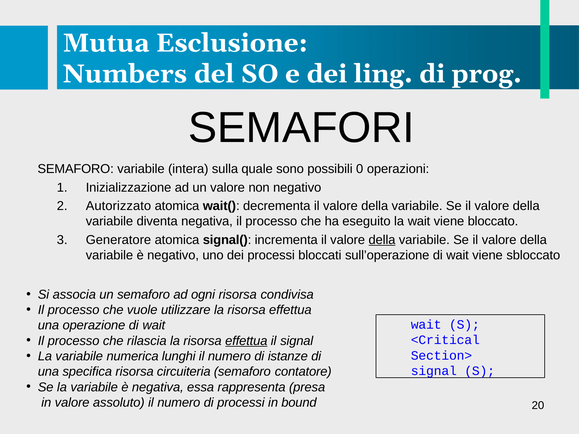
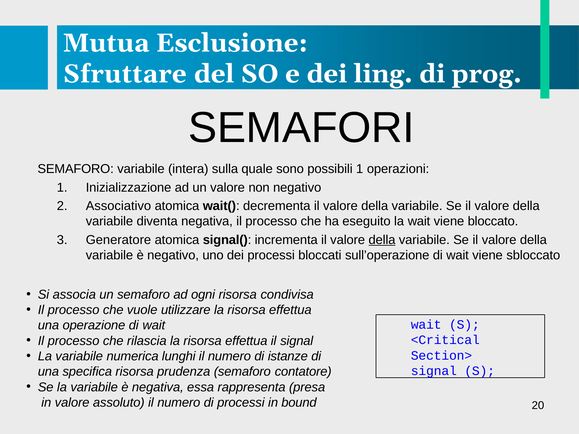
Numbers: Numbers -> Sfruttare (125, 74)
possibili 0: 0 -> 1 (360, 169)
Autorizzato: Autorizzato -> Associativo (118, 206)
effettua underline: present -> none (246, 341)
circuiteria: circuiteria -> prudenza (184, 372)
